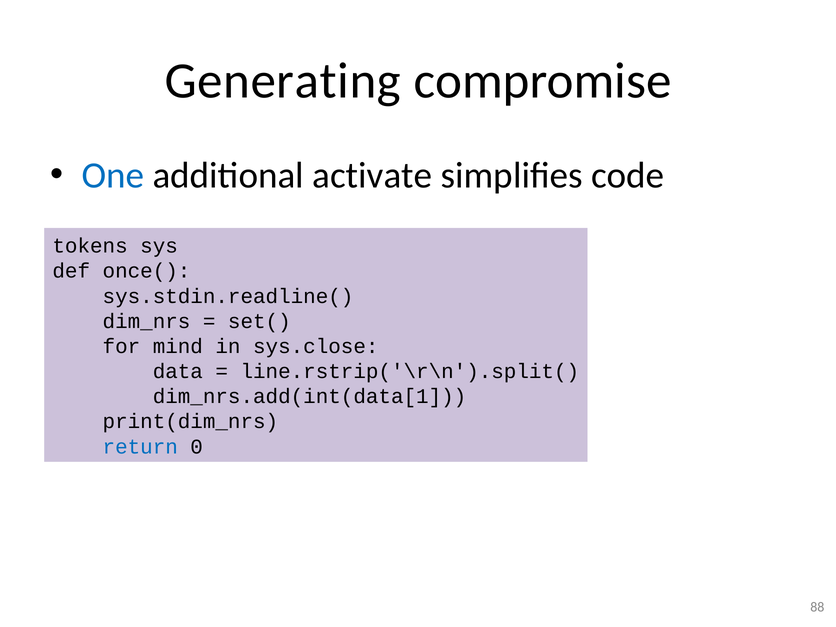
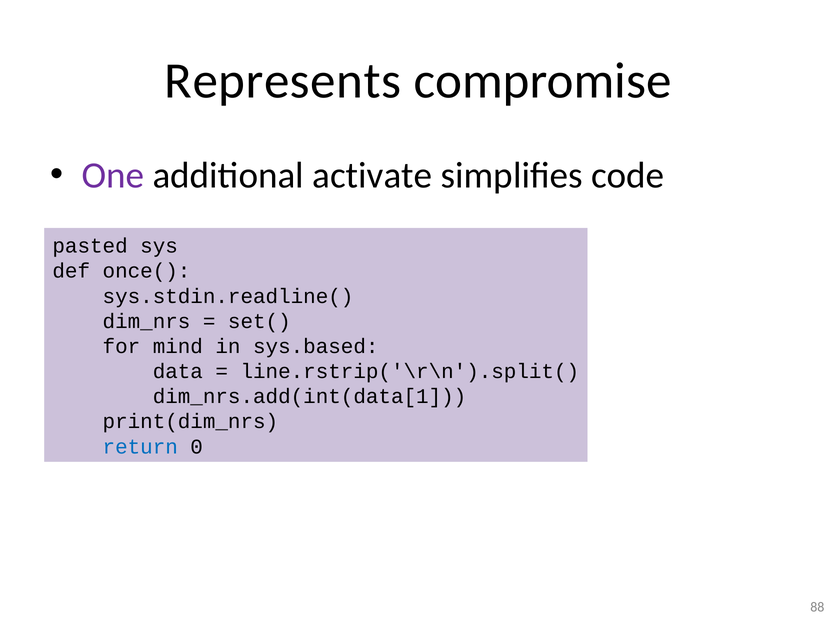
Generating: Generating -> Represents (283, 81)
One colour: blue -> purple (113, 175)
tokens: tokens -> pasted (90, 246)
sys.close: sys.close -> sys.based (316, 346)
